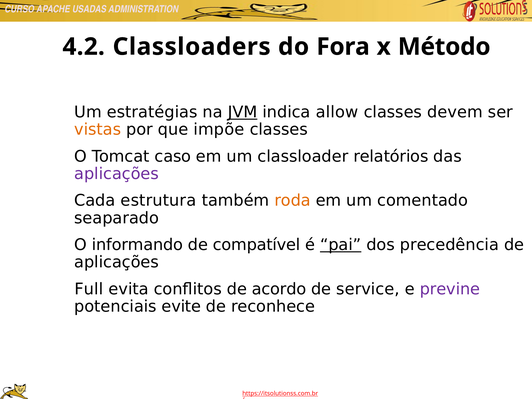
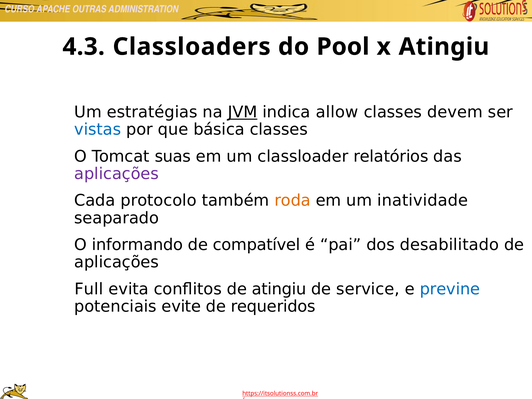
USADAS: USADAS -> OUTRAS (89, 9)
4.2: 4.2 -> 4.3 (84, 47)
Fora: Fora -> Pool (343, 47)
x Método: Método -> Atingiu (444, 47)
vistas colour: orange -> blue (98, 130)
impõe: impõe -> básica (219, 130)
caso: caso -> suas (173, 156)
estrutura: estrutura -> protocolo (159, 201)
comentado: comentado -> inatividade (423, 201)
pai underline: present -> none (341, 245)
precedência: precedência -> desabilitado (449, 245)
de acordo: acordo -> atingiu (279, 289)
previne colour: purple -> blue (450, 289)
reconhece: reconhece -> requeridos (273, 306)
